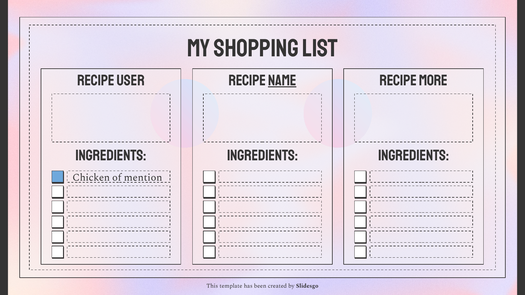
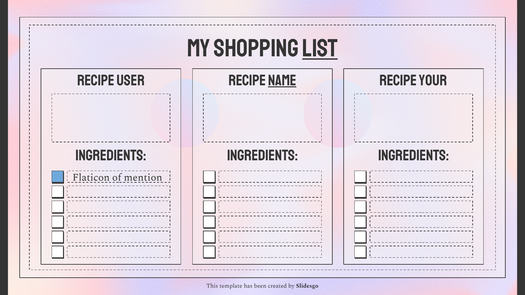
list underline: none -> present (320, 48)
more: more -> your (433, 80)
Chicken: Chicken -> Flaticon (91, 178)
